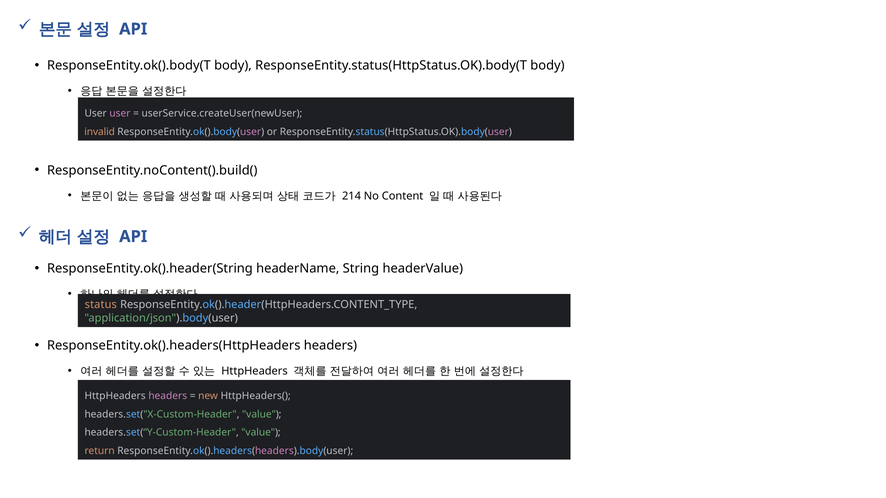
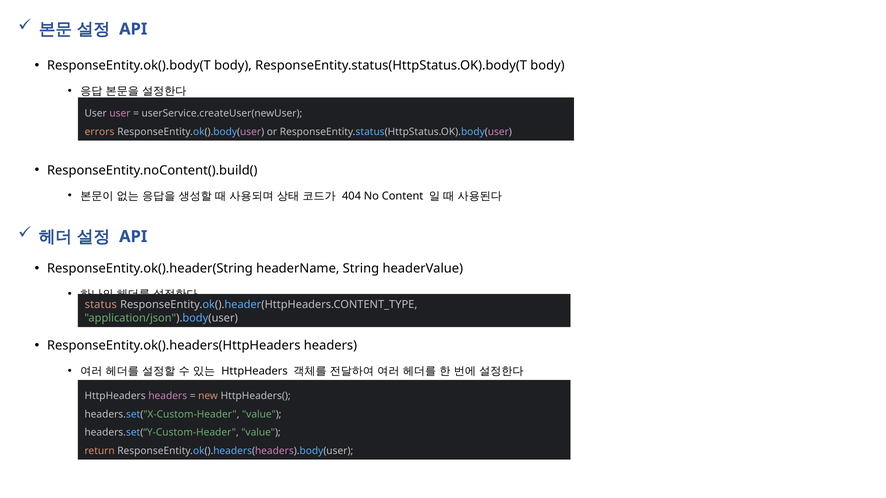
invalid: invalid -> errors (100, 132)
214: 214 -> 404 (351, 196)
